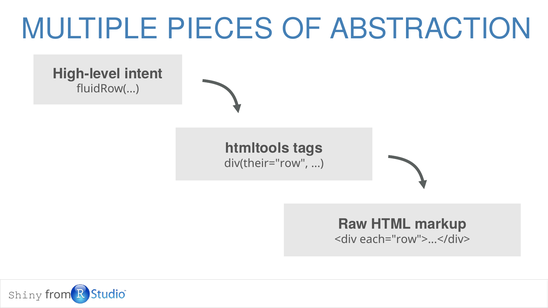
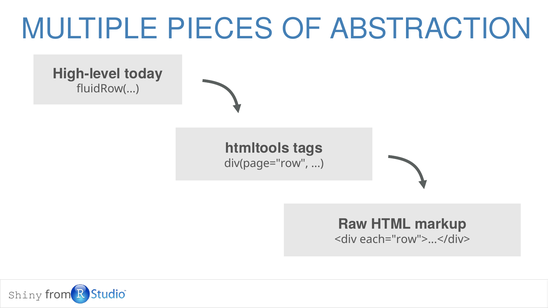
intent: intent -> today (144, 74)
div(their="row: div(their="row -> div(page="row (266, 163)
